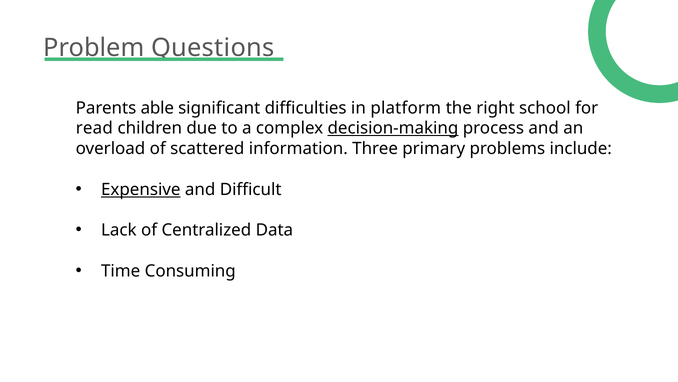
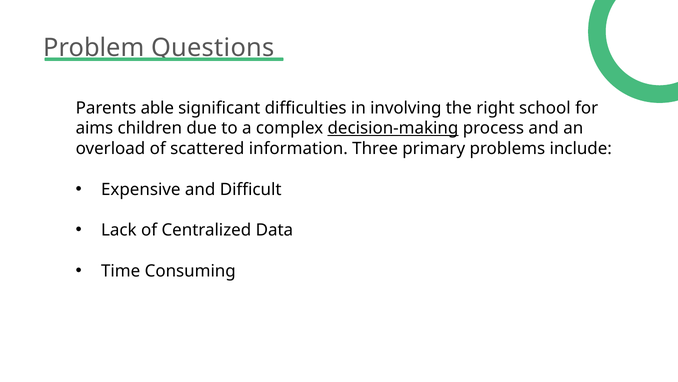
platform: platform -> involving (406, 108)
read: read -> aims (94, 128)
Expensive underline: present -> none (141, 189)
